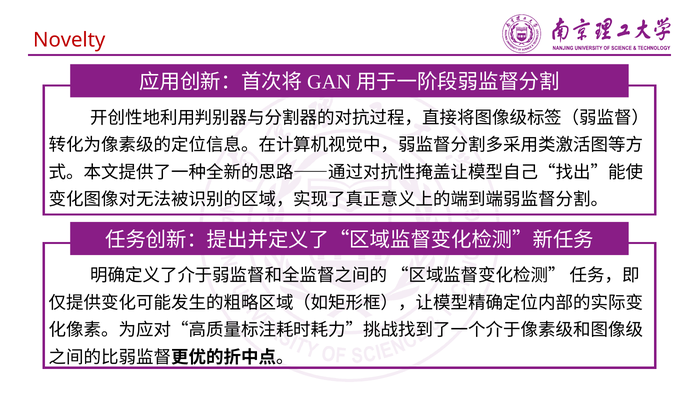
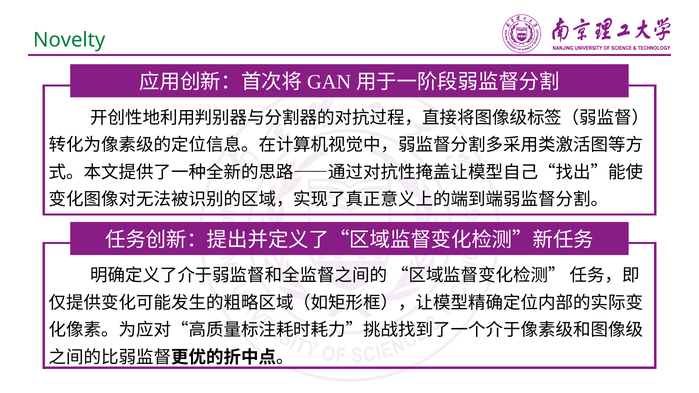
Novelty colour: red -> green (69, 40)
